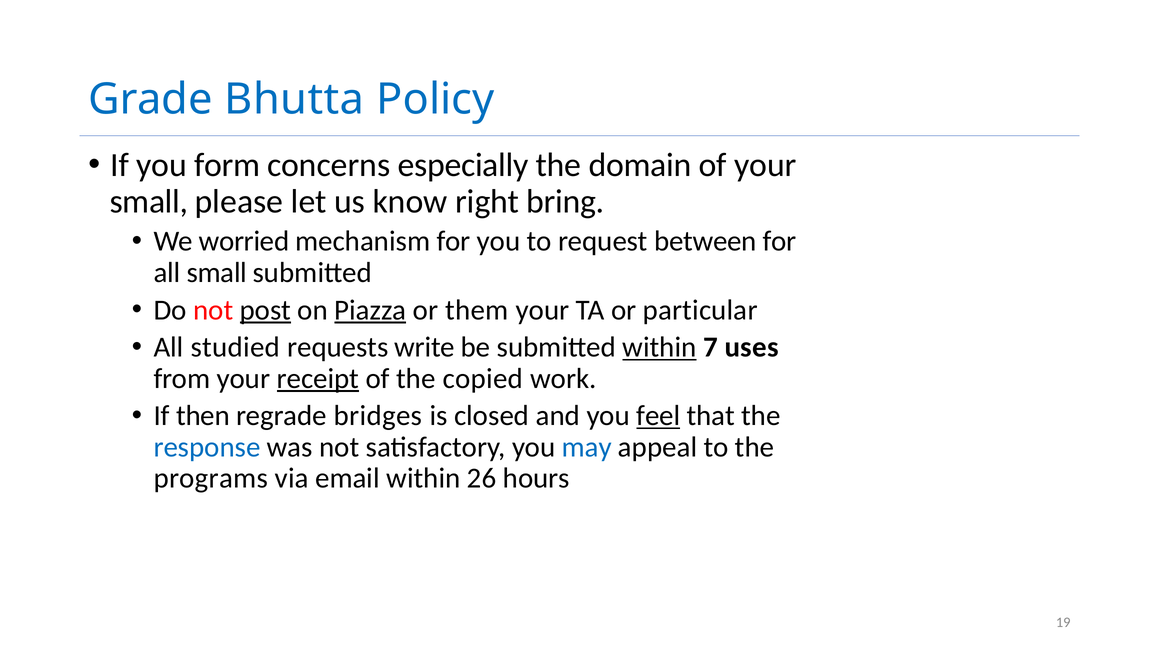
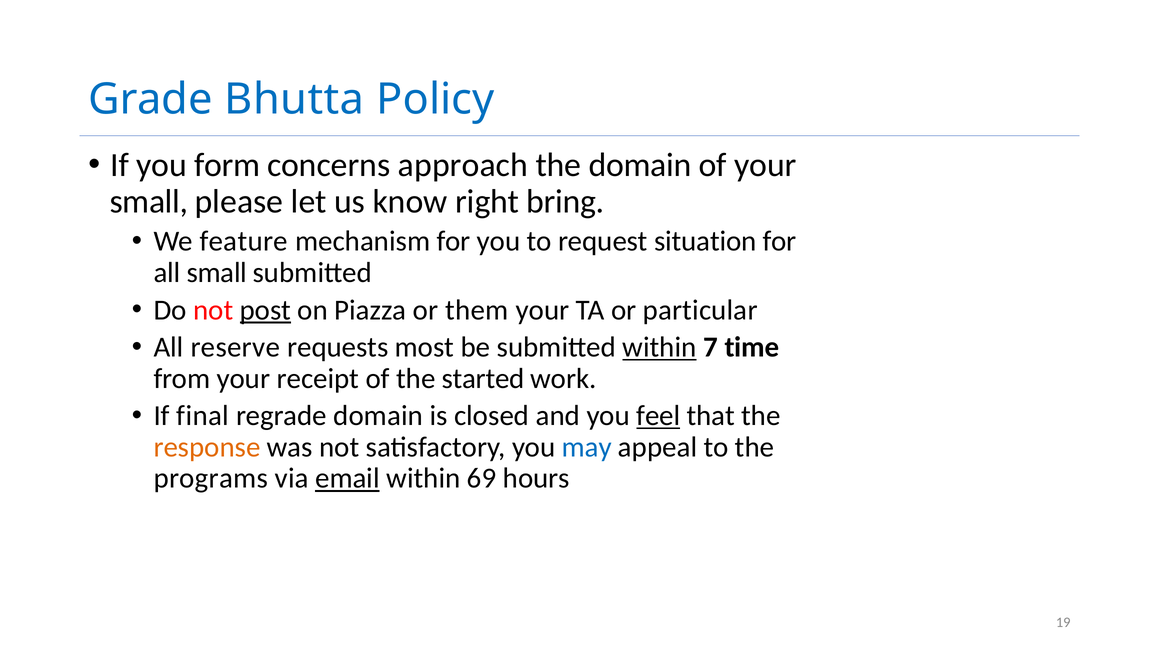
especially: especially -> approach (463, 165)
worried: worried -> feature (244, 241)
between: between -> situation (705, 241)
Piazza underline: present -> none (370, 310)
studied: studied -> reserve (235, 347)
write: write -> most (425, 347)
uses: uses -> time (752, 347)
receipt underline: present -> none (318, 379)
copied: copied -> started (483, 379)
then: then -> final (203, 416)
regrade bridges: bridges -> domain (378, 416)
response colour: blue -> orange (207, 447)
email underline: none -> present (347, 478)
26: 26 -> 69 (482, 478)
